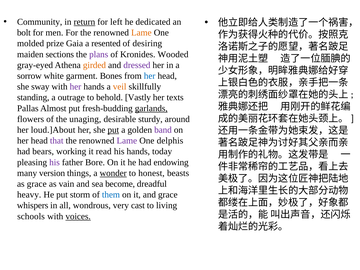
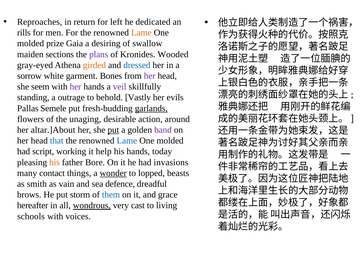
Community: Community -> Reproaches (40, 22)
return underline: present -> none (84, 22)
bolt: bolt -> rills (24, 33)
resented: resented -> desiring (106, 43)
desiring: desiring -> swallow (147, 43)
dressed colour: purple -> blue (137, 65)
her colour: blue -> purple (150, 76)
sway: sway -> seem (40, 87)
veil colour: orange -> purple (120, 87)
texts: texts -> evils (175, 97)
Almost: Almost -> Semele (53, 108)
sturdy: sturdy -> action (150, 119)
loud.]About: loud.]About -> altar.]About (53, 130)
that colour: purple -> blue (57, 141)
Lame colour: purple -> blue (127, 141)
delphis: delphis -> molded (170, 141)
bears: bears -> script (43, 151)
read: read -> help (104, 151)
his colour: purple -> orange (55, 162)
endowing: endowing -> invasions (171, 162)
version: version -> contact (52, 173)
honest: honest -> lopped (151, 173)
as grace: grace -> smith (37, 184)
become: become -> defence (120, 184)
heavy: heavy -> brows (29, 195)
whispers: whispers -> hereafter (33, 205)
wondrous underline: none -> present (92, 205)
voices underline: present -> none (78, 216)
